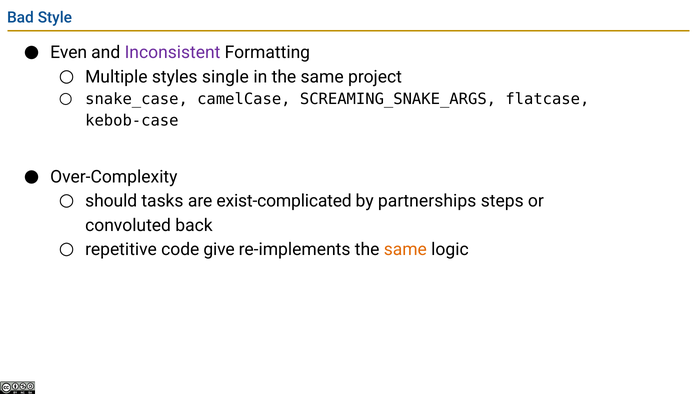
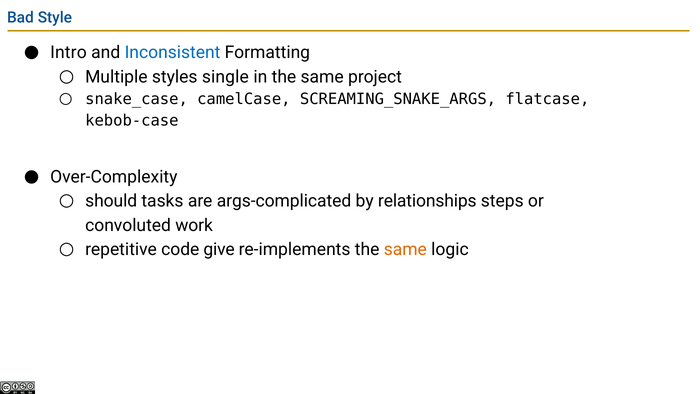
Even: Even -> Intro (68, 53)
Inconsistent colour: purple -> blue (173, 53)
exist-complicated: exist-complicated -> args-complicated (284, 201)
partnerships: partnerships -> relationships (427, 201)
back: back -> work (194, 225)
